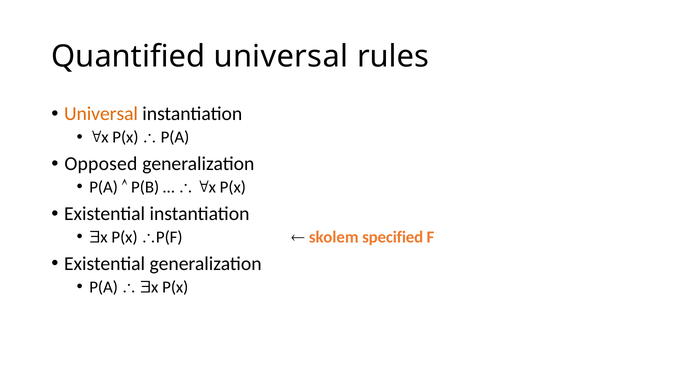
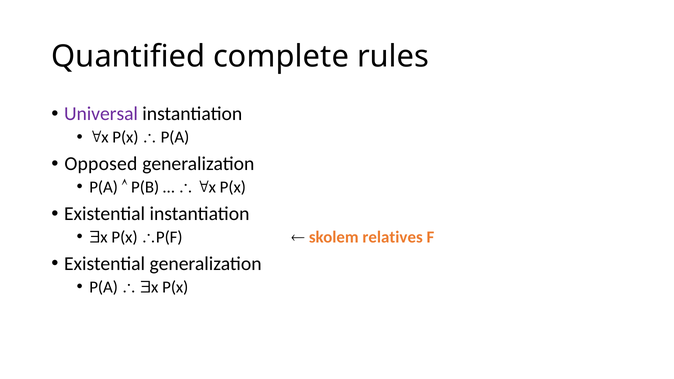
Quantified universal: universal -> complete (281, 57)
Universal colour: orange -> purple (101, 114)
specified: specified -> relatives (393, 237)
